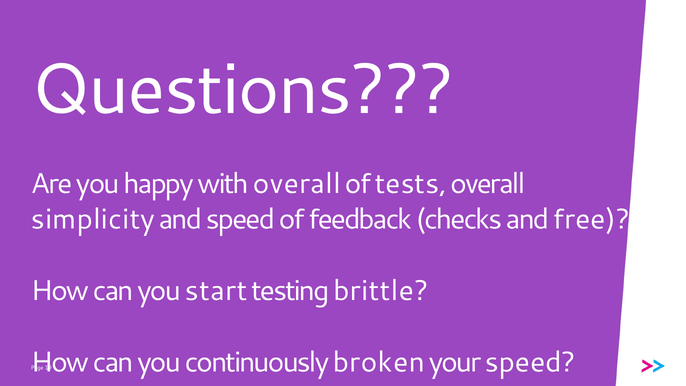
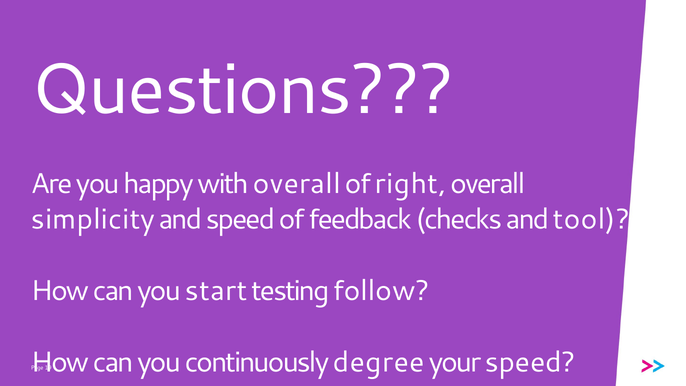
tests: tests -> right (411, 184)
free: free -> tool (592, 220)
brittle: brittle -> follow (381, 291)
broken: broken -> degree (379, 362)
